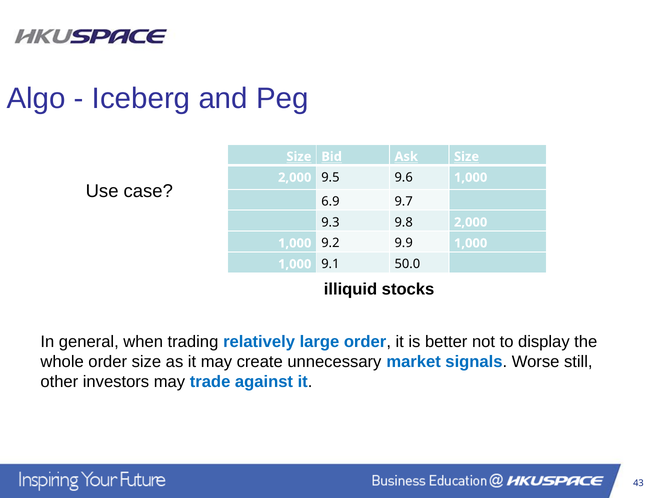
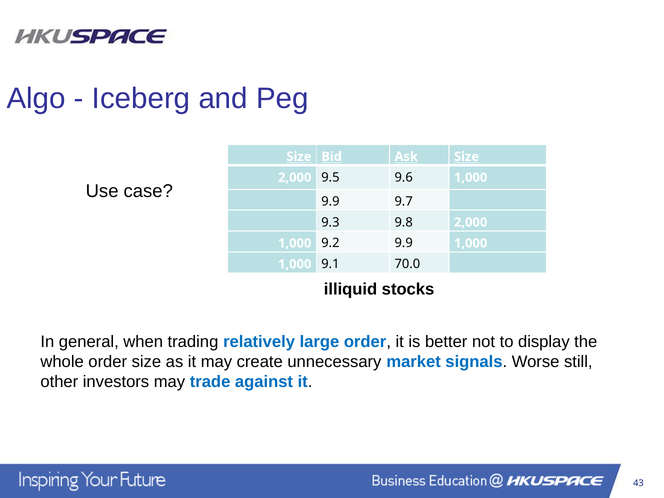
6.9: 6.9 -> 9.9 (330, 202)
50.0: 50.0 -> 70.0 (407, 264)
